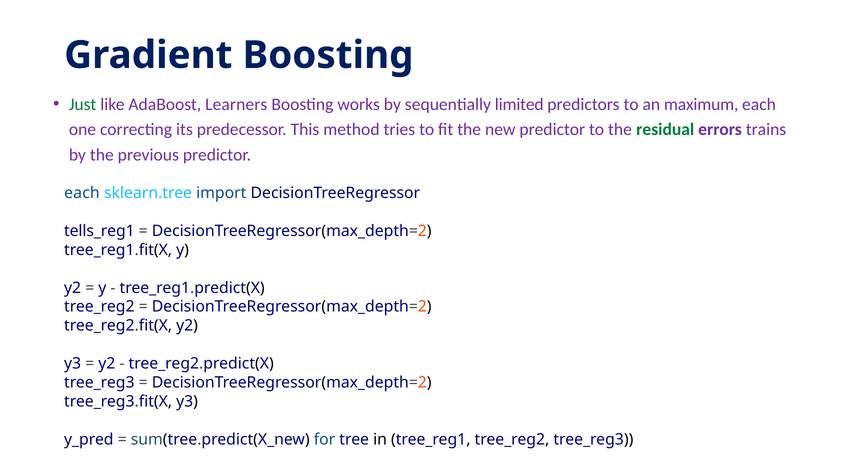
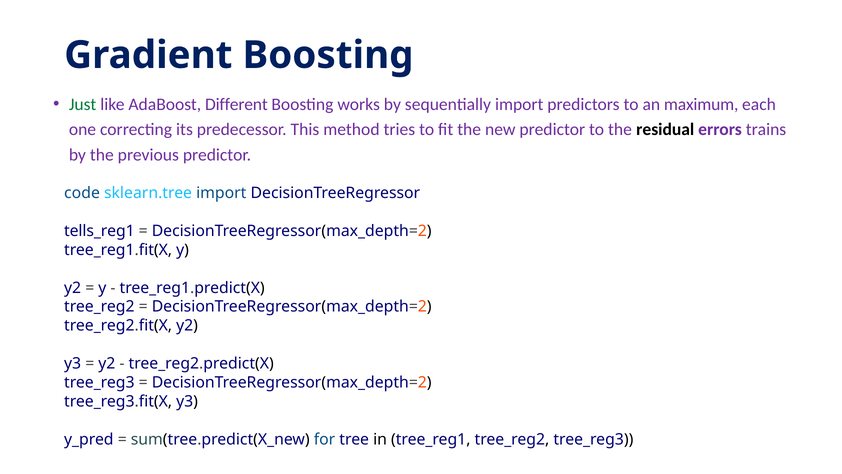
Learners: Learners -> Different (236, 104)
sequentially limited: limited -> import (519, 104)
residual colour: green -> black (665, 129)
each: each -> code (82, 193)
